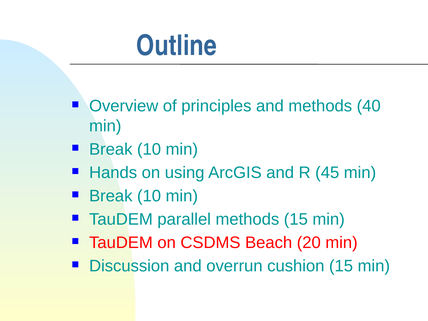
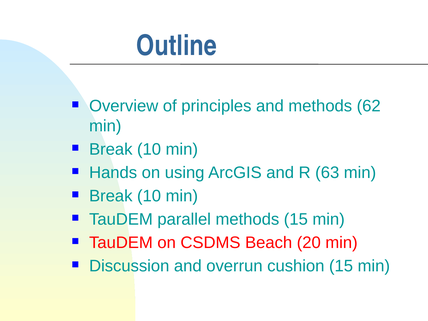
40: 40 -> 62 (369, 106)
45: 45 -> 63 (327, 173)
